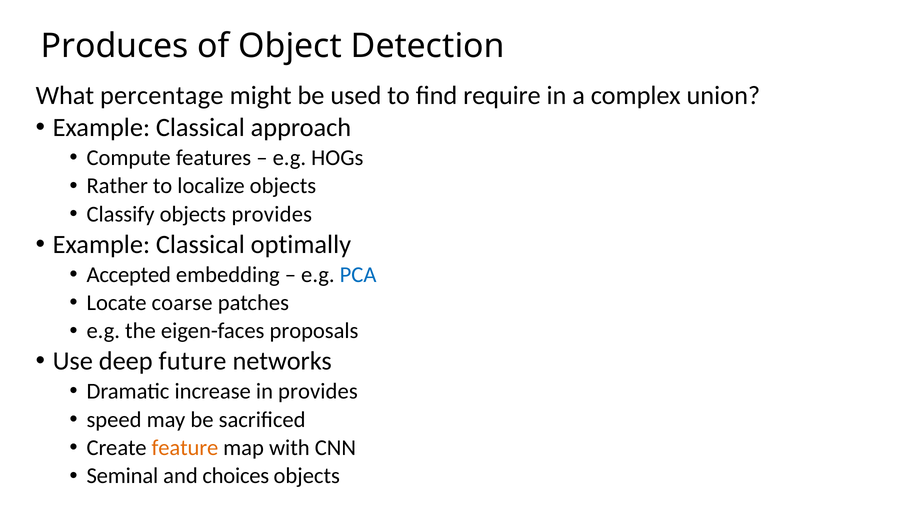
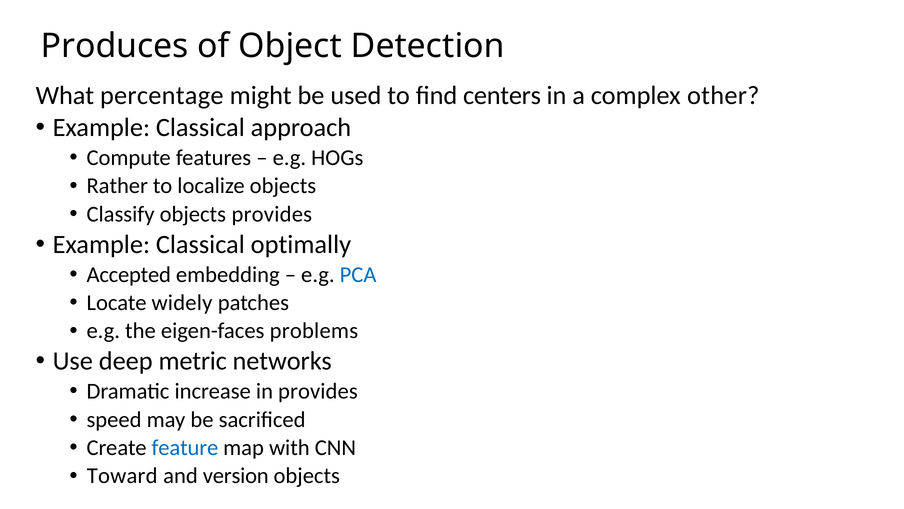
require: require -> centers (502, 95)
union: union -> other (723, 95)
coarse: coarse -> widely (182, 302)
proposals: proposals -> problems (314, 331)
future: future -> metric (193, 361)
feature colour: orange -> blue (185, 447)
Seminal: Seminal -> Toward (122, 475)
choices: choices -> version (236, 475)
